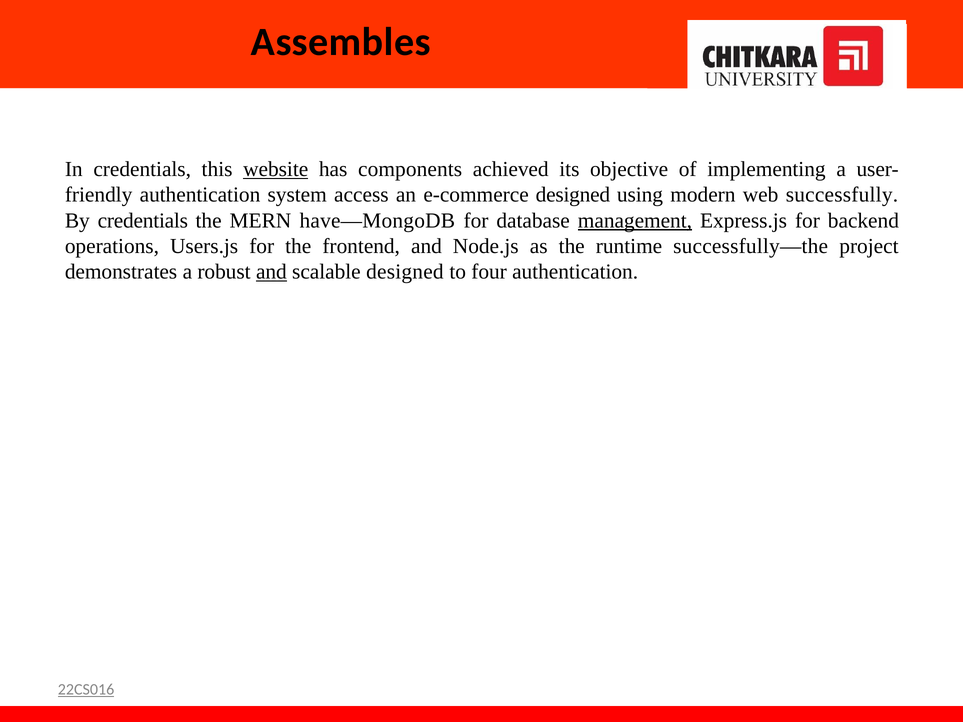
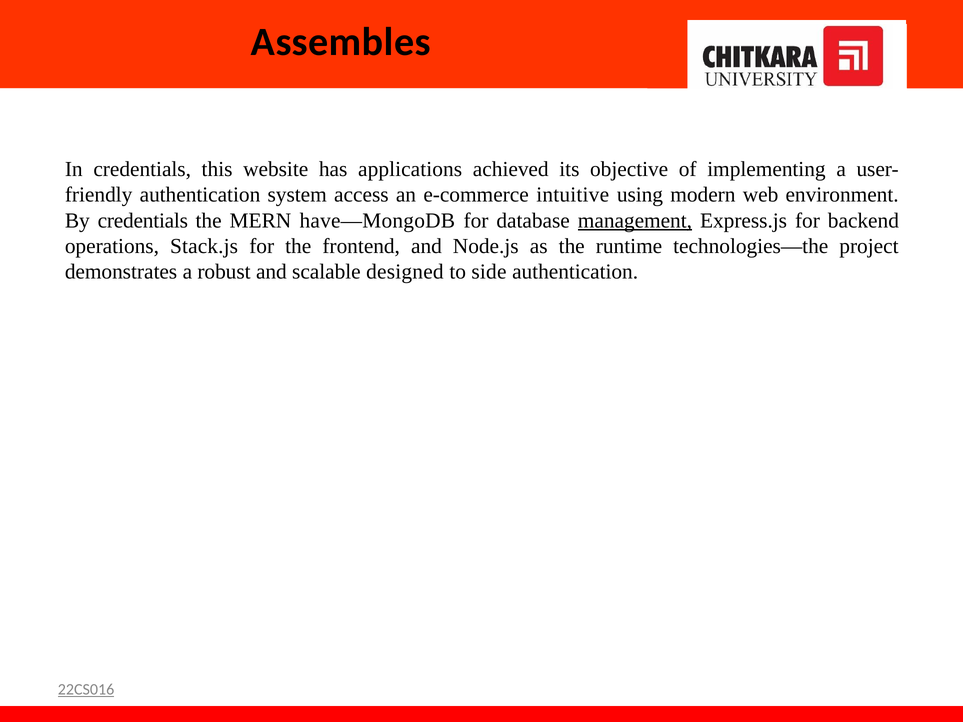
website underline: present -> none (276, 169)
components: components -> applications (410, 169)
e-commerce designed: designed -> intuitive (573, 195)
successfully: successfully -> environment (842, 195)
Users.js: Users.js -> Stack.js (204, 246)
successfully—the: successfully—the -> technologies—the (751, 246)
and underline: present -> none (271, 272)
four: four -> side (489, 272)
